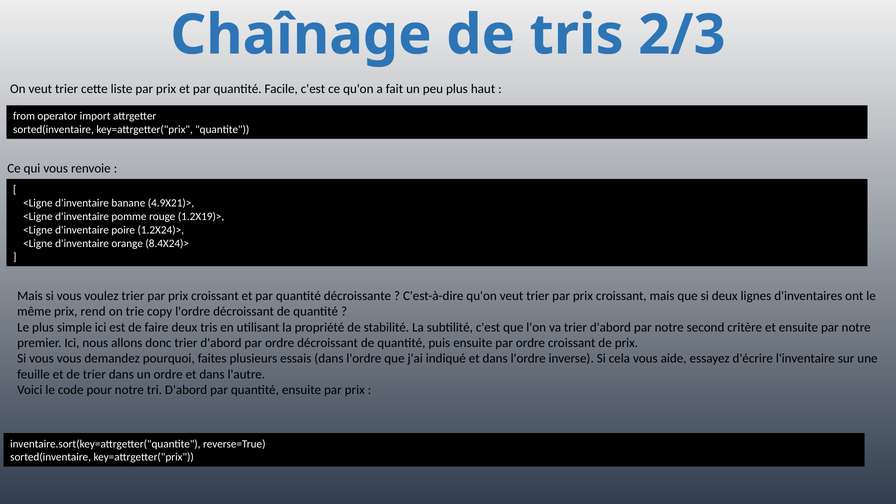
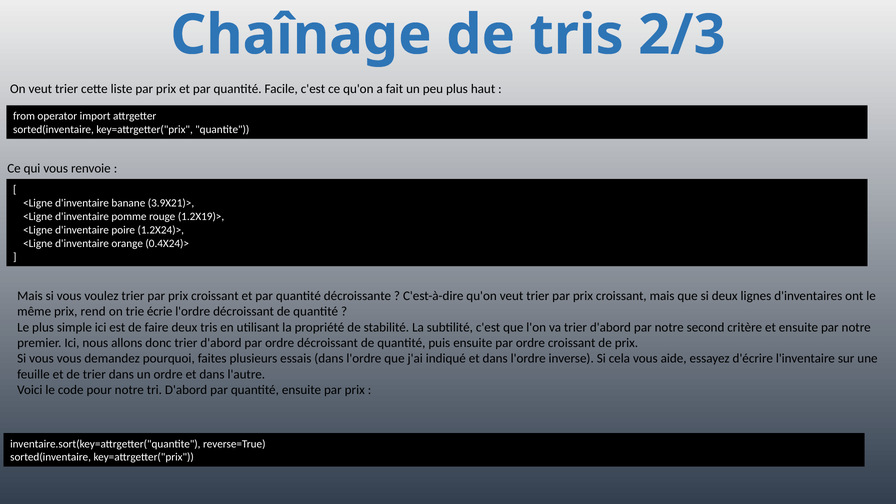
4.9X21)>: 4.9X21)> -> 3.9X21)> (171, 203)
8.4X24)>: 8.4X24)> -> 0.4X24)> (167, 243)
copy: copy -> écrie (160, 312)
